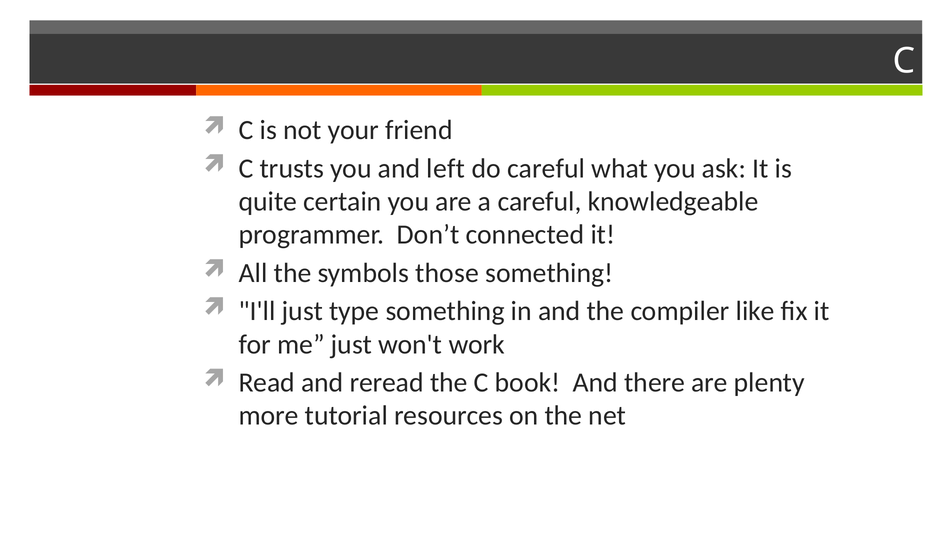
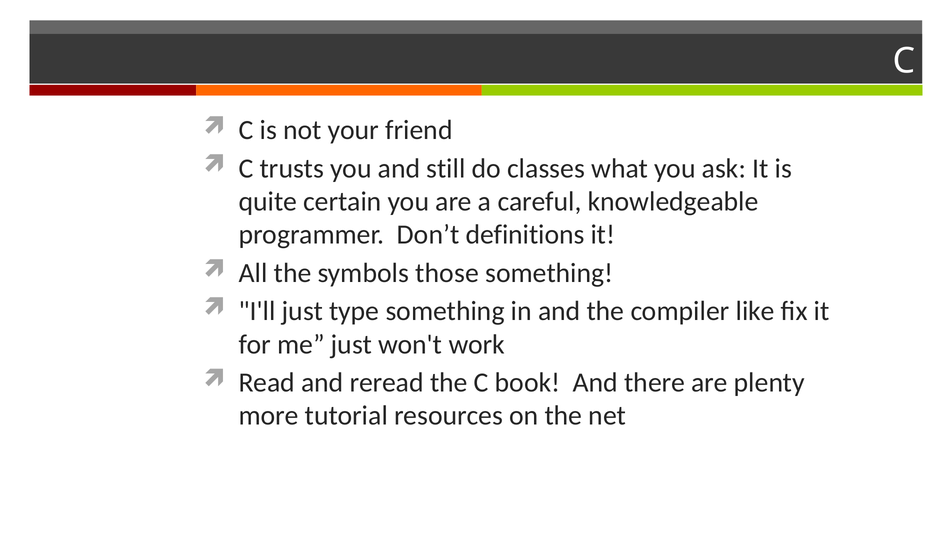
left: left -> still (446, 169)
do careful: careful -> classes (546, 169)
connected: connected -> definitions (525, 235)
